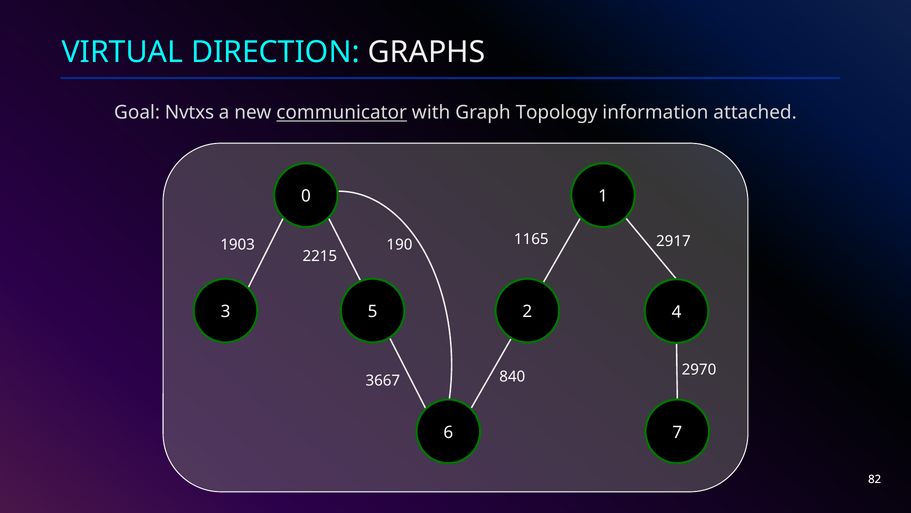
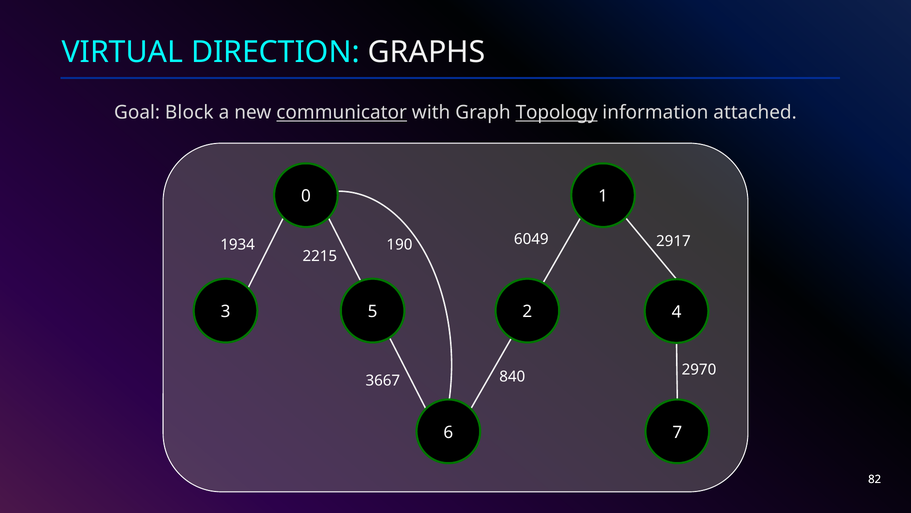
Nvtxs: Nvtxs -> Block (189, 113)
Topology underline: none -> present (557, 113)
1165: 1165 -> 6049 (531, 239)
1903: 1903 -> 1934 (238, 244)
